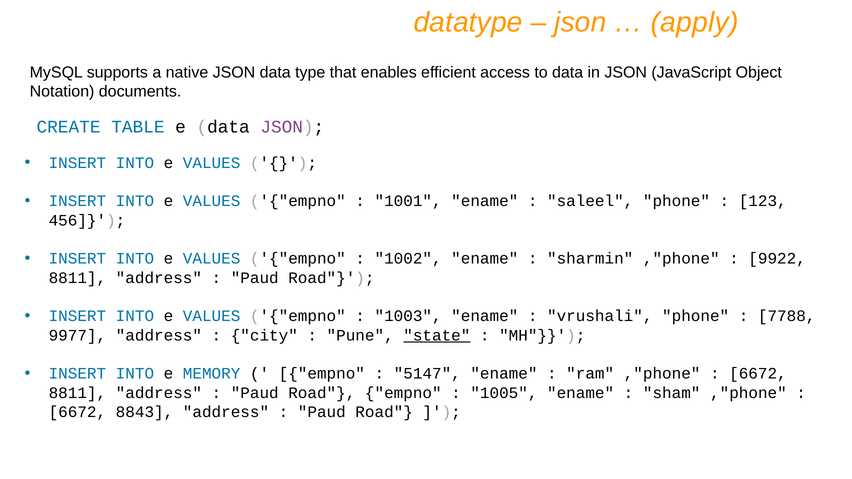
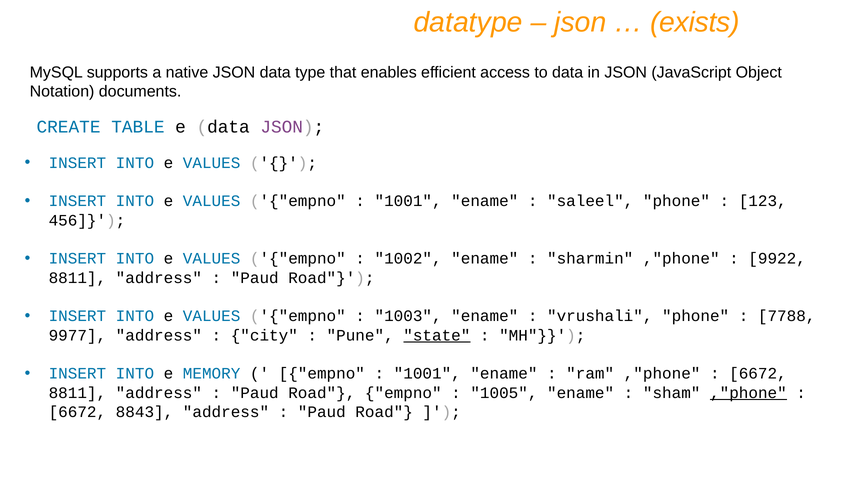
apply: apply -> exists (695, 22)
5147: 5147 -> 1001 (427, 374)
,"phone underline: none -> present (748, 393)
